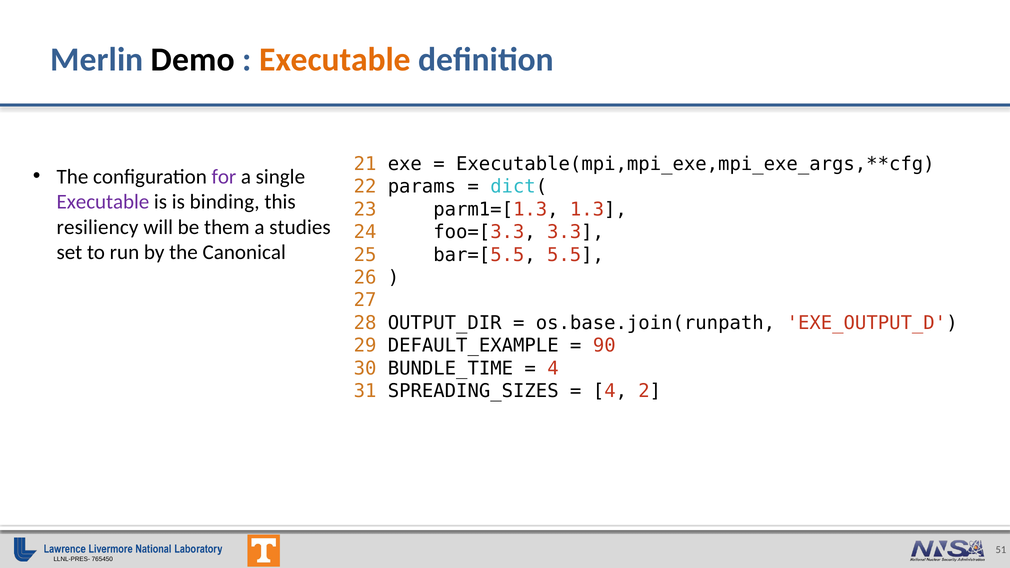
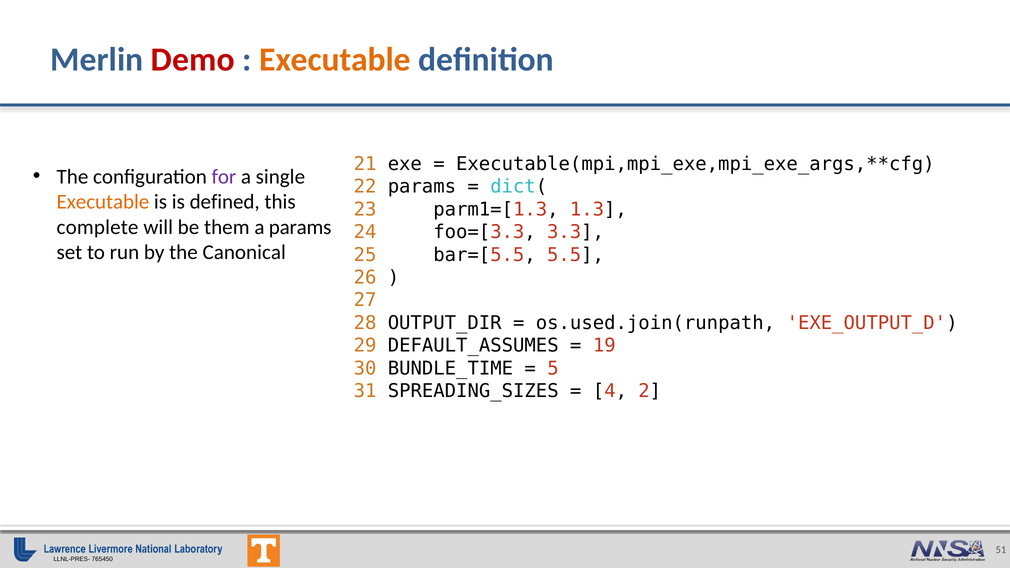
Demo colour: black -> red (193, 60)
Executable colour: purple -> orange (103, 202)
binding: binding -> defined (225, 202)
resiliency: resiliency -> complete (98, 227)
a studies: studies -> params (300, 227)
os.base.join(runpath: os.base.join(runpath -> os.used.join(runpath (655, 323)
DEFAULT_EXAMPLE: DEFAULT_EXAMPLE -> DEFAULT_ASSUMES (473, 346)
90: 90 -> 19 (604, 346)
4: 4 -> 5 (553, 368)
